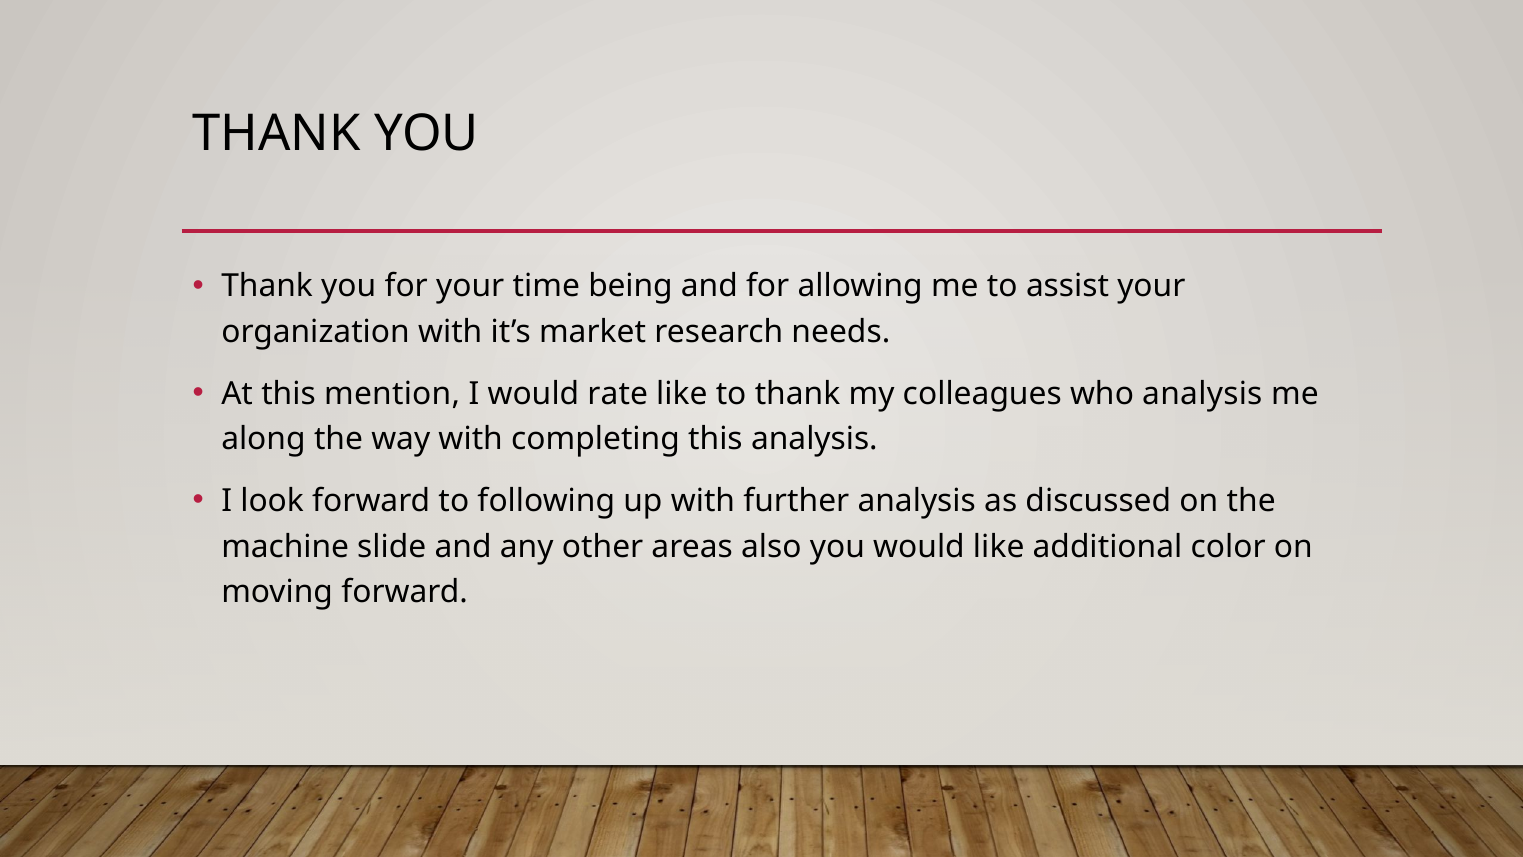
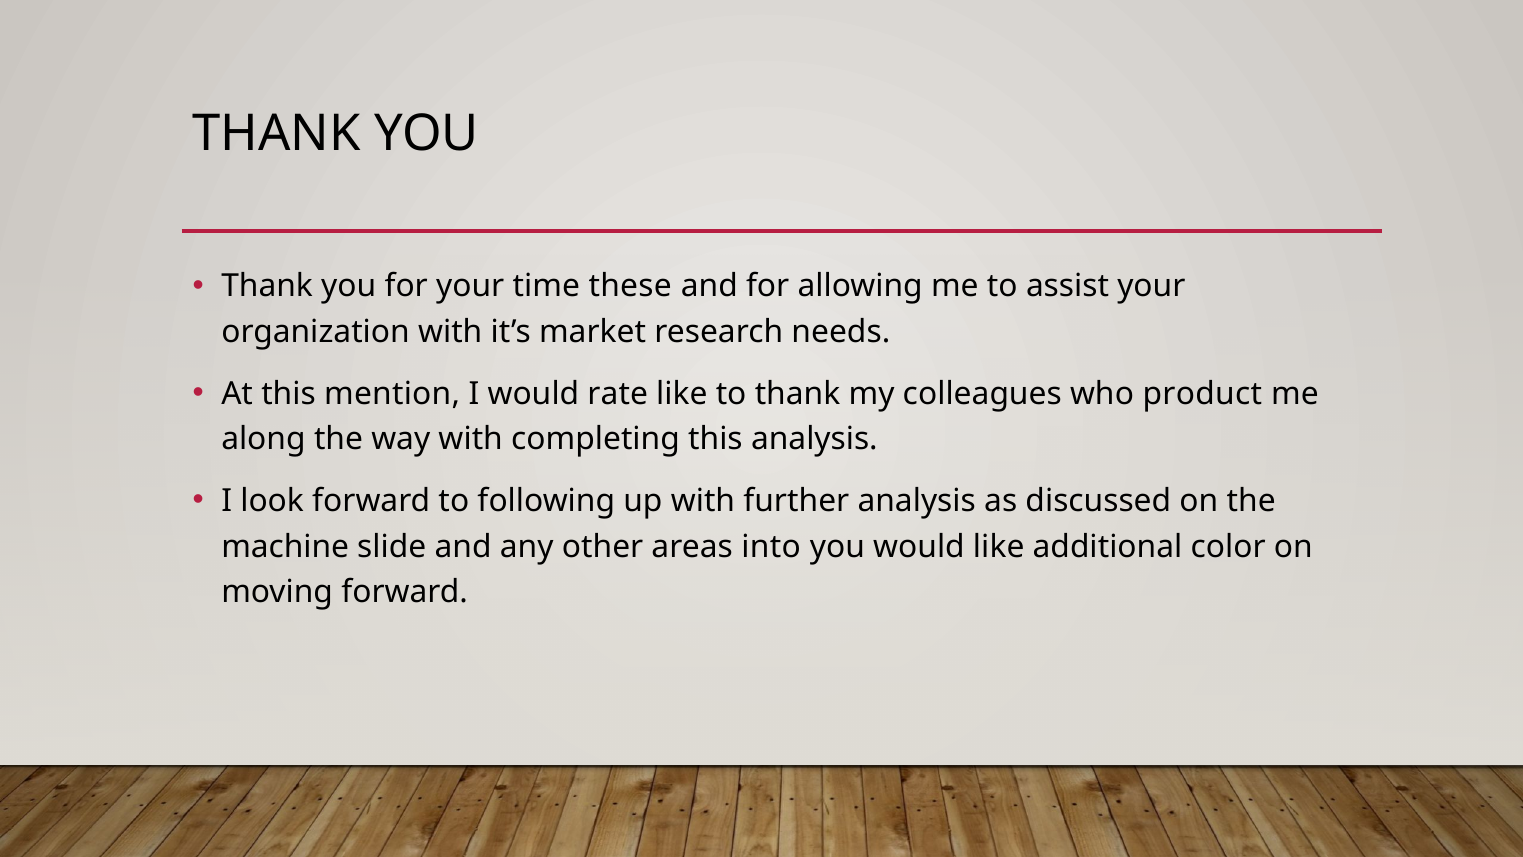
being: being -> these (630, 286)
who analysis: analysis -> product (1202, 394)
also: also -> into (771, 547)
